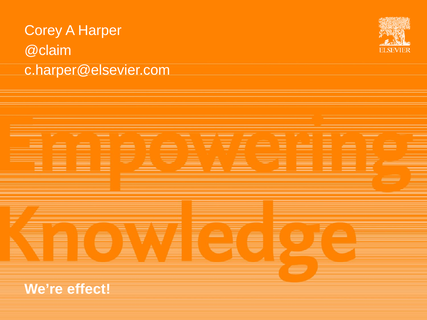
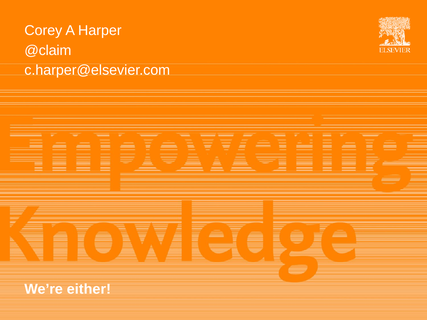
effect: effect -> either (89, 289)
